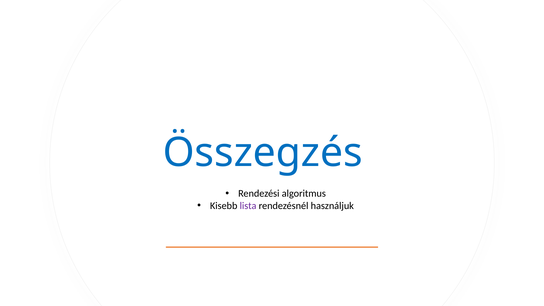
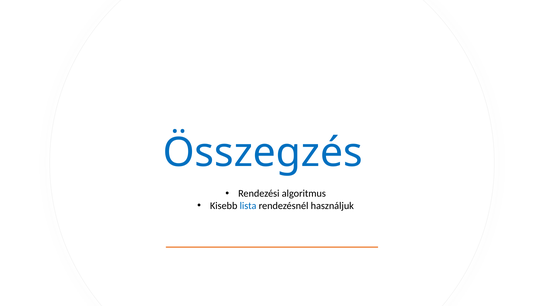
lista colour: purple -> blue (248, 206)
